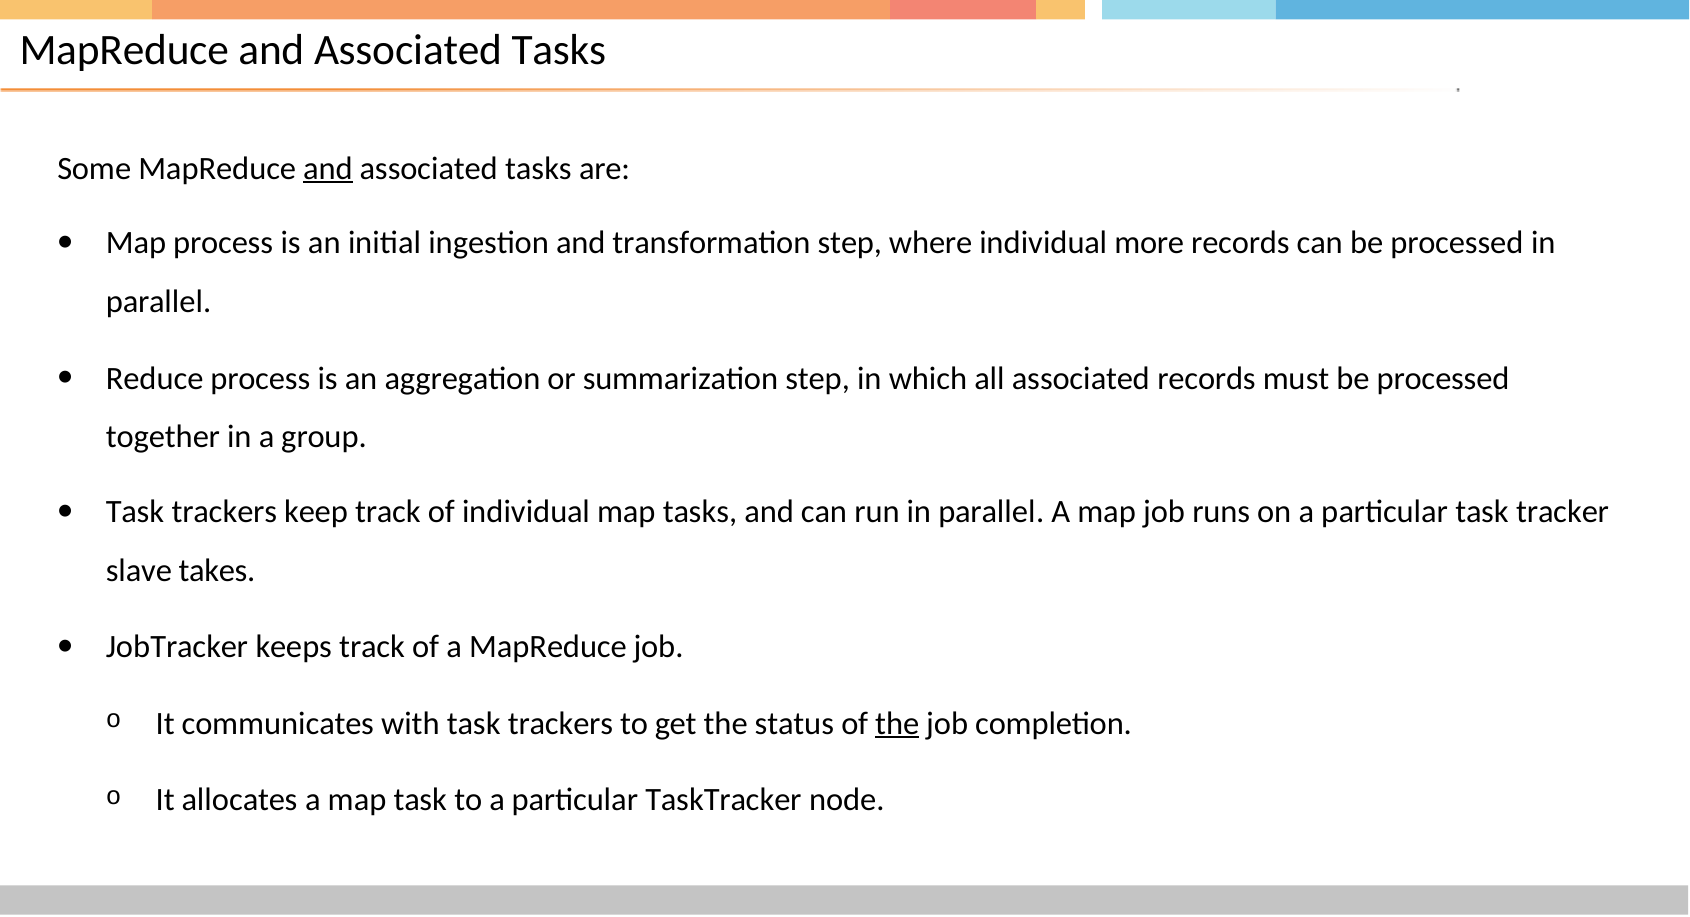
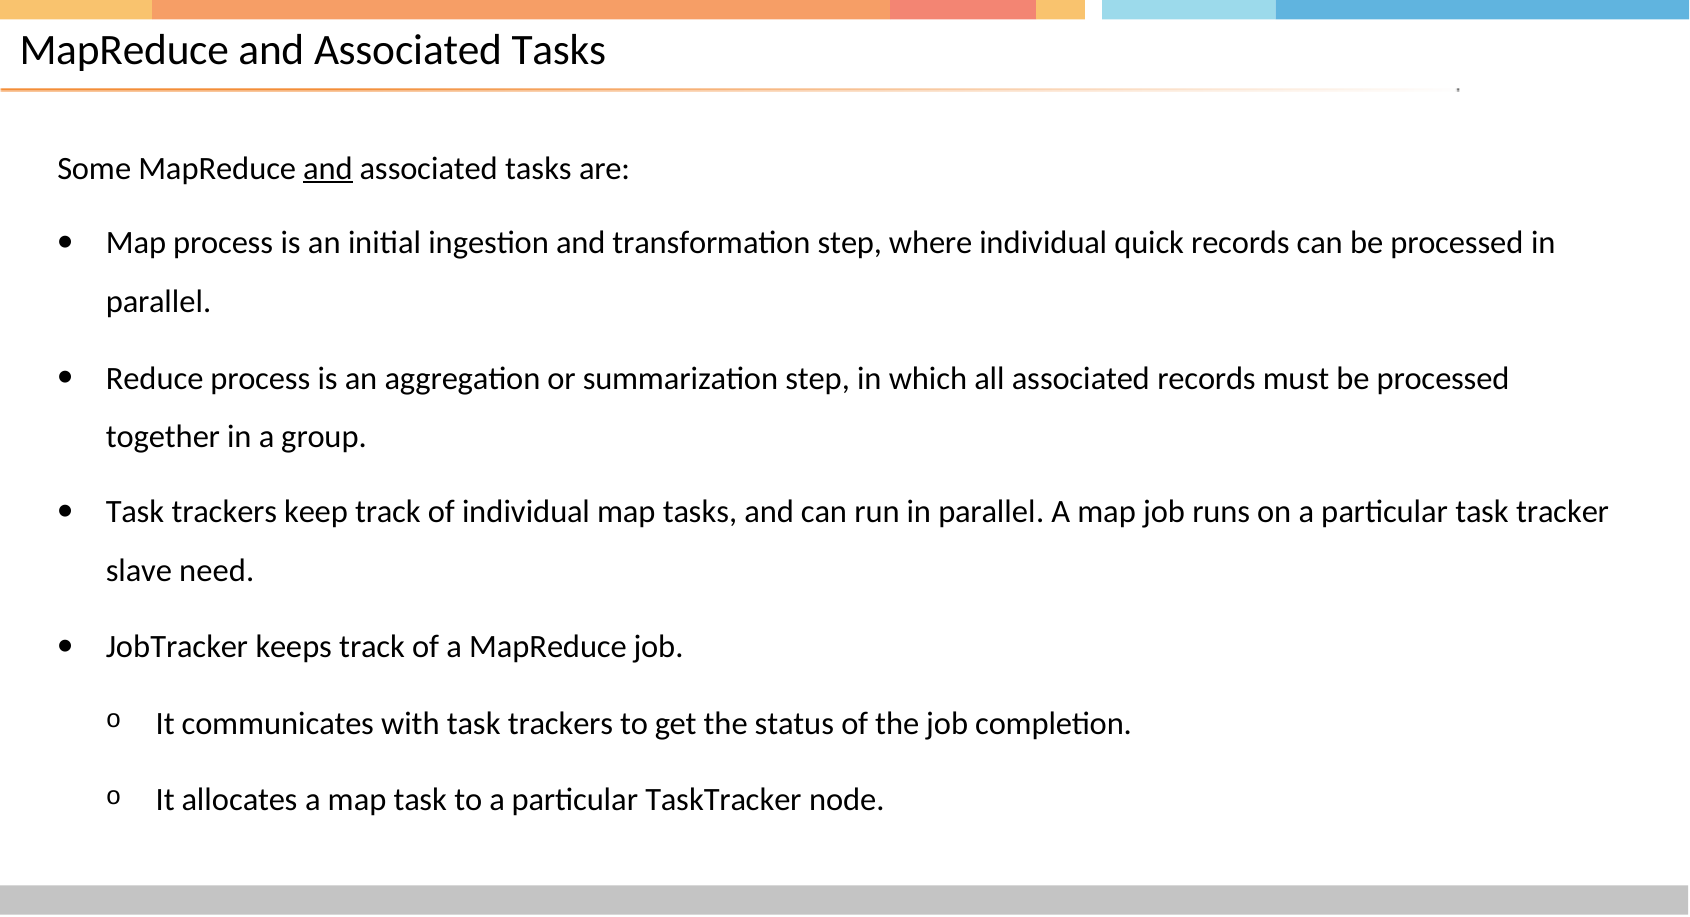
more: more -> quick (1149, 243)
takes: takes -> need (217, 570)
the underline: present -> none (897, 723)
